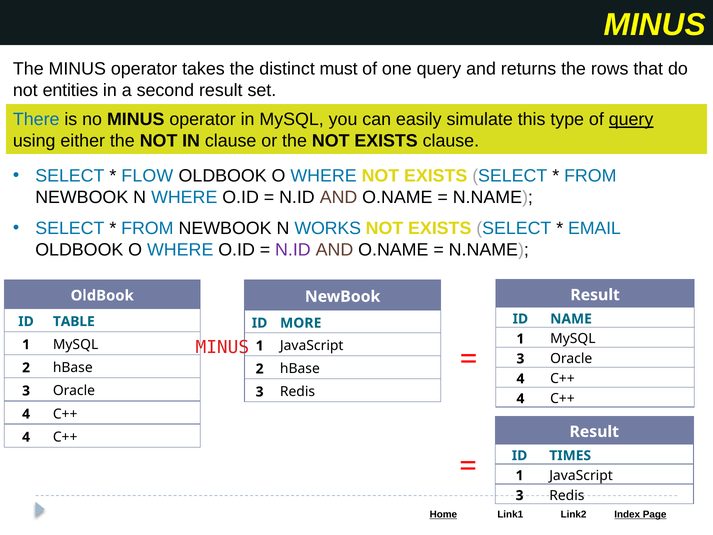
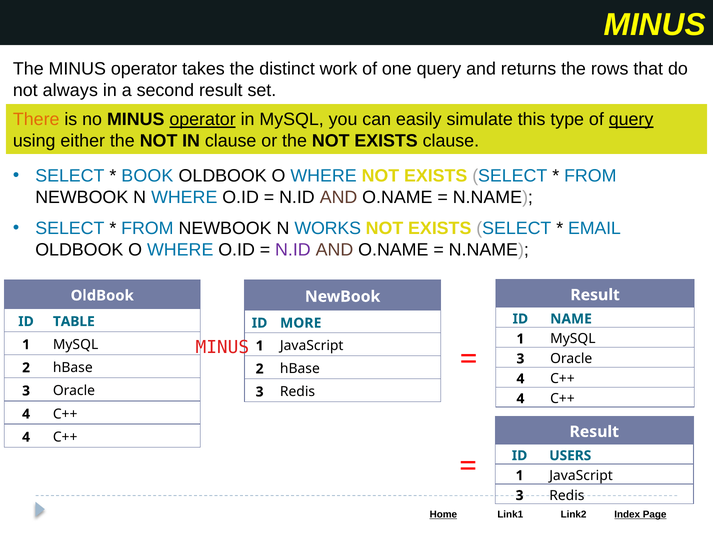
must: must -> work (339, 69)
entities: entities -> always (70, 90)
There colour: blue -> orange (36, 120)
operator underline: none -> present (203, 120)
FLOW: FLOW -> BOOK (147, 176)
TIMES: TIMES -> USERS (570, 455)
